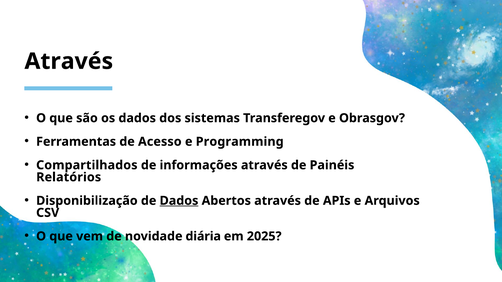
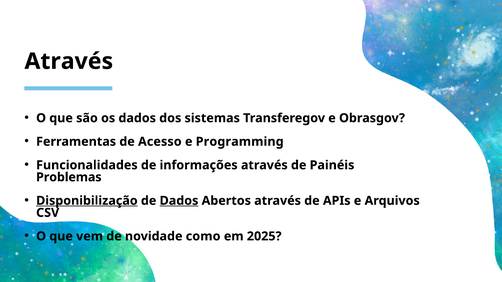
Compartilhados: Compartilhados -> Funcionalidades (87, 165)
Relatórios: Relatórios -> Problemas (69, 177)
Disponibilização underline: none -> present (87, 201)
diária: diária -> como (203, 237)
